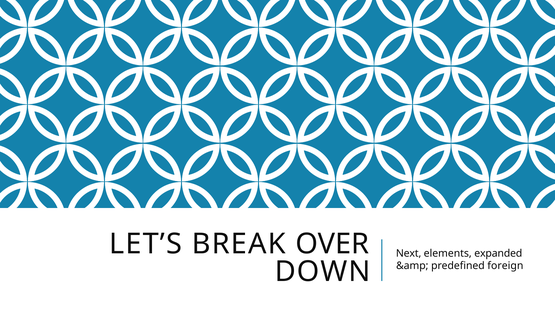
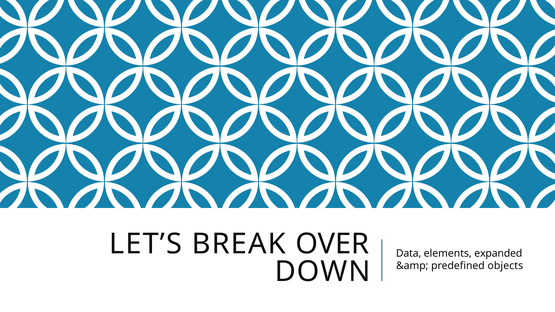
Next: Next -> Data (409, 254)
foreign: foreign -> objects (505, 266)
